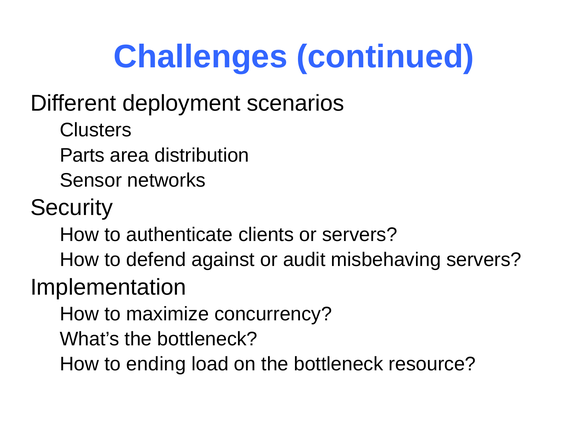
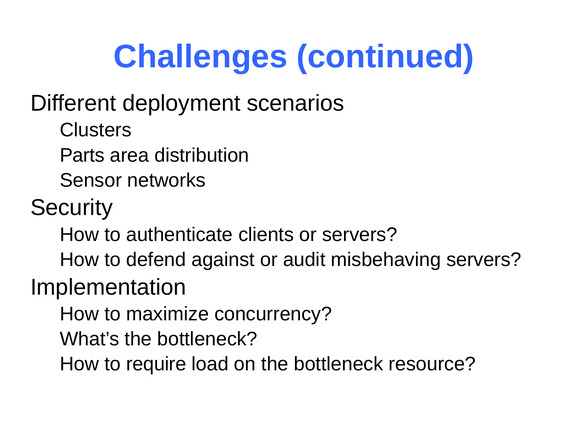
ending: ending -> require (156, 364)
